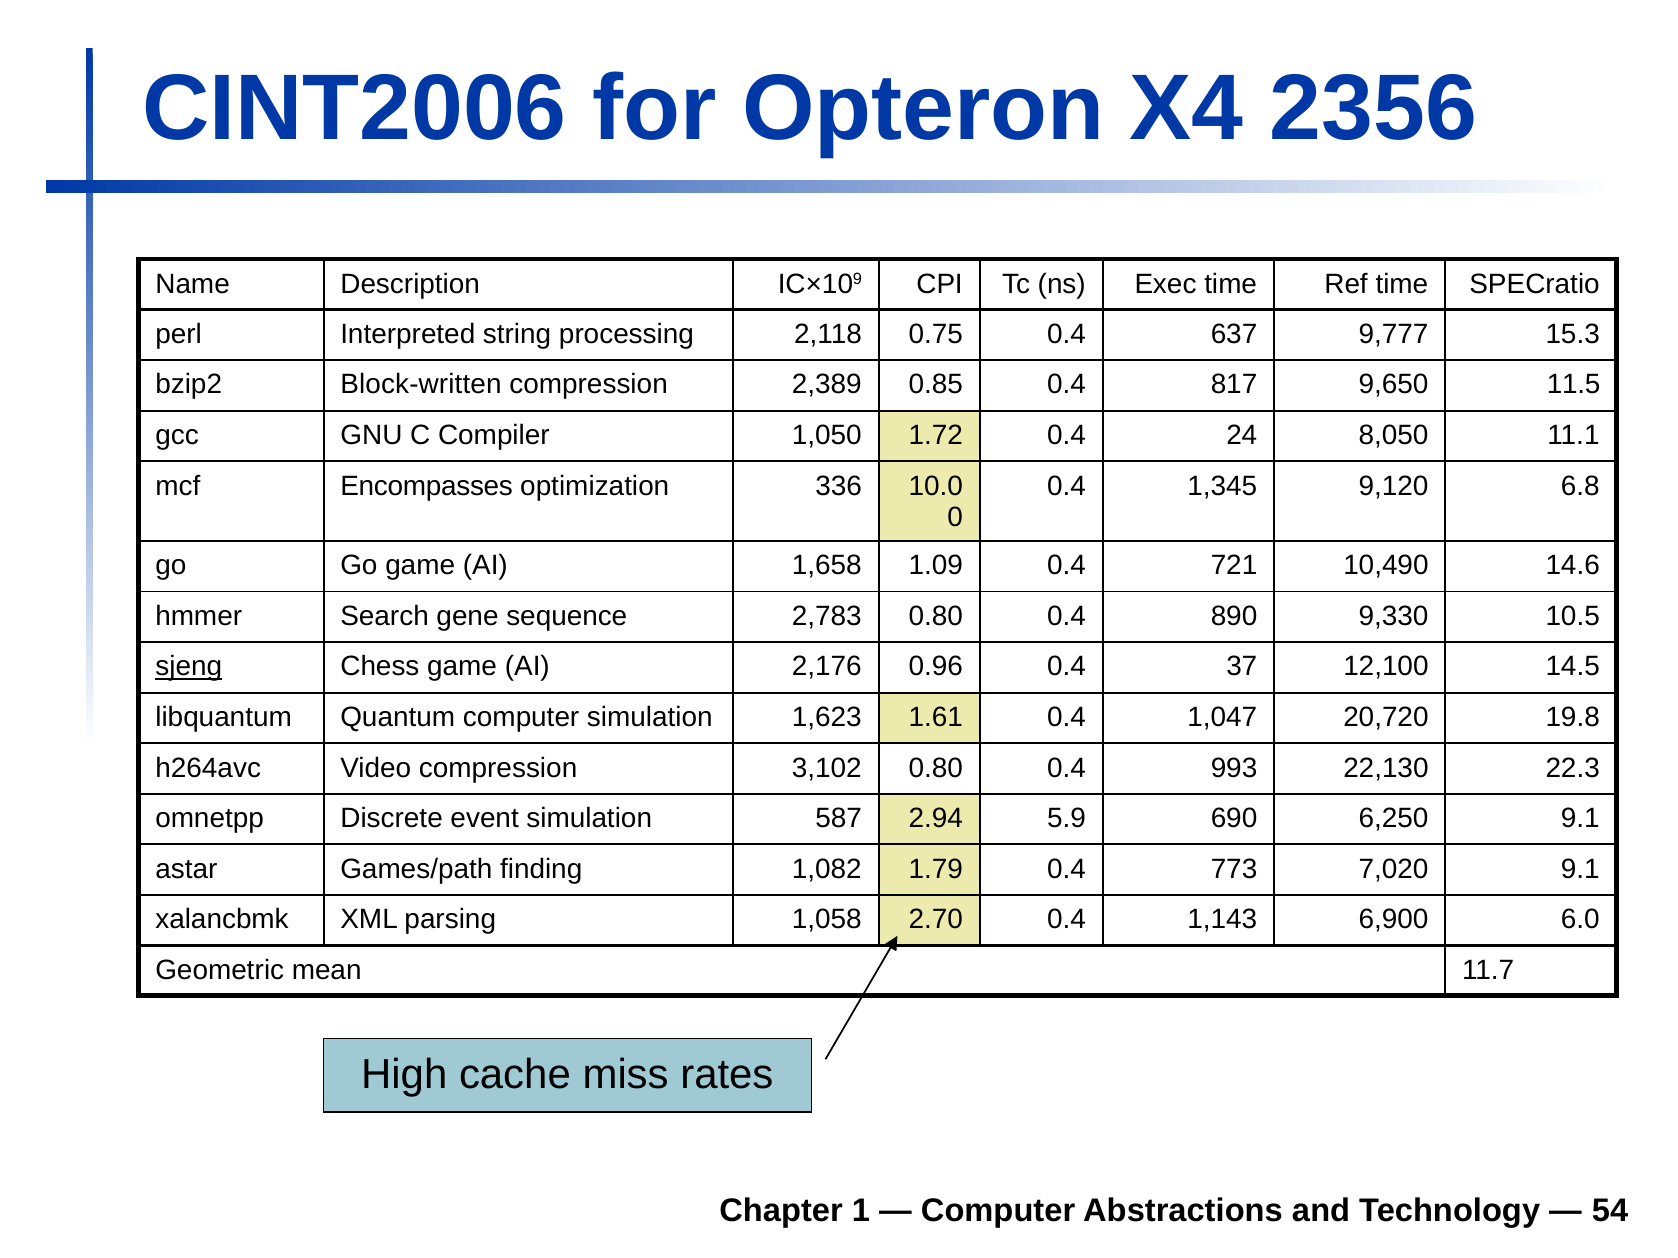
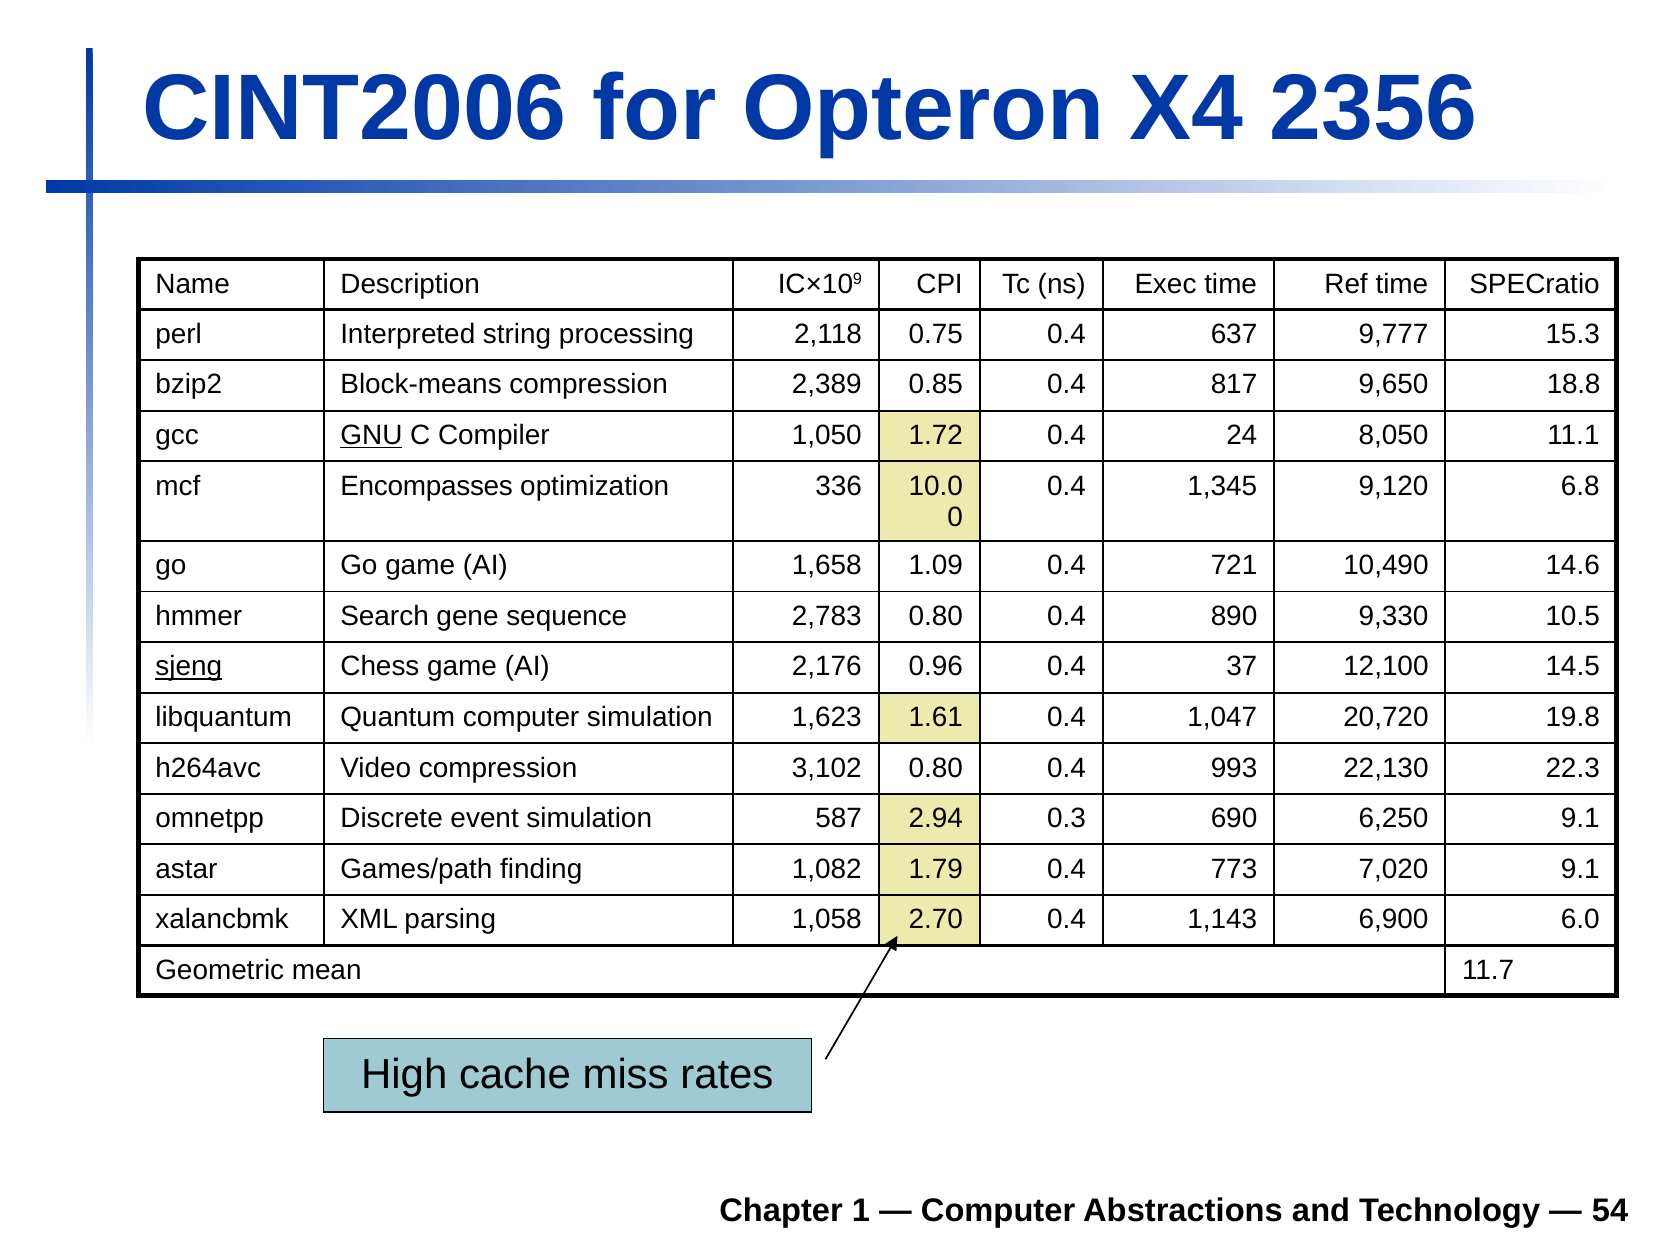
Block-written: Block-written -> Block-means (421, 385)
11.5: 11.5 -> 18.8 (1574, 385)
GNU underline: none -> present (371, 436)
5.9: 5.9 -> 0.3 (1067, 819)
